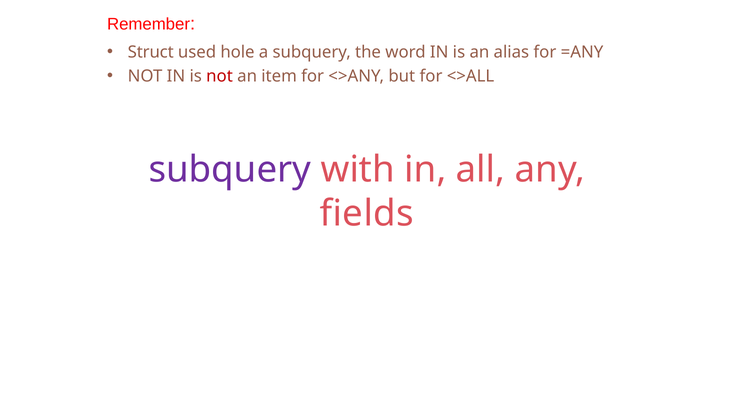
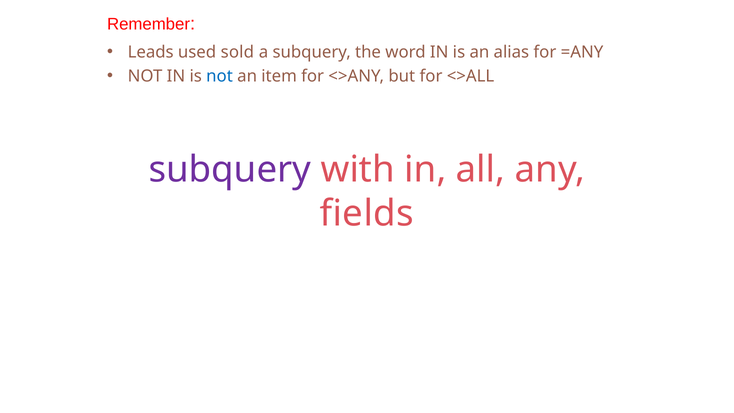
Struct: Struct -> Leads (151, 52)
hole: hole -> sold (237, 52)
not colour: red -> blue (220, 76)
